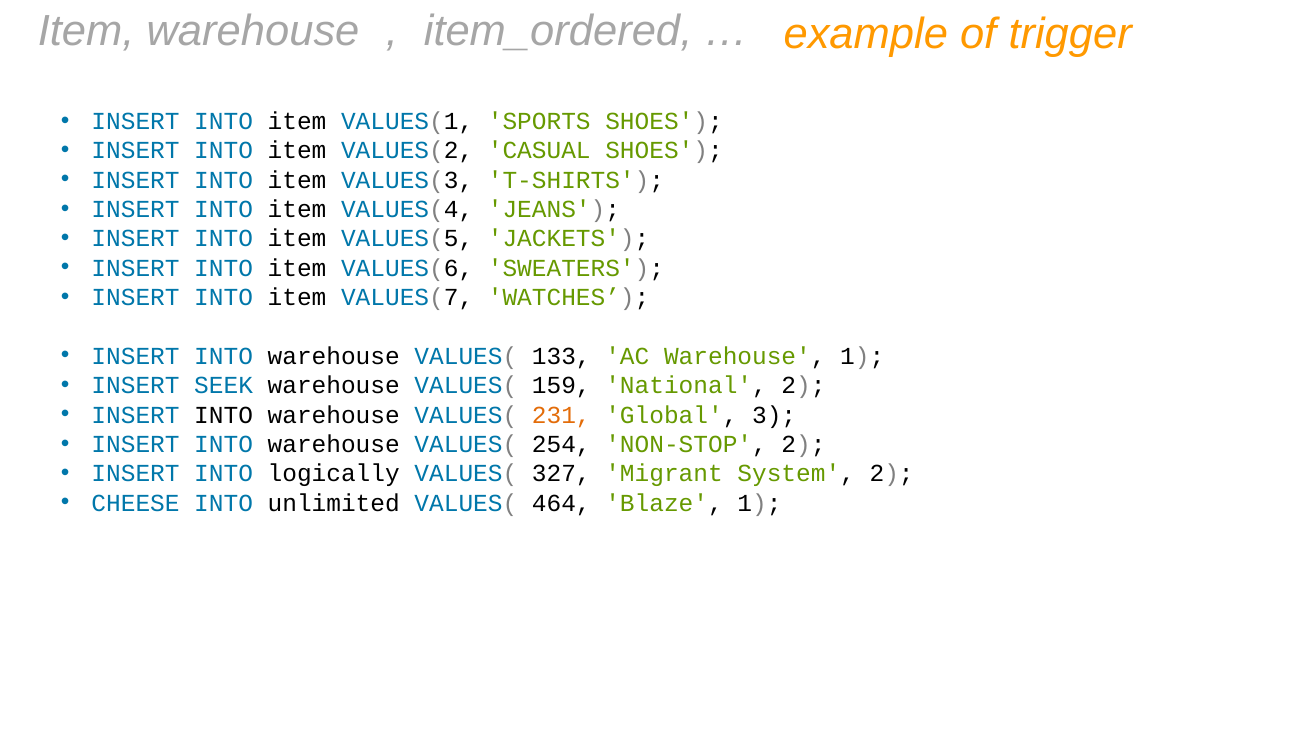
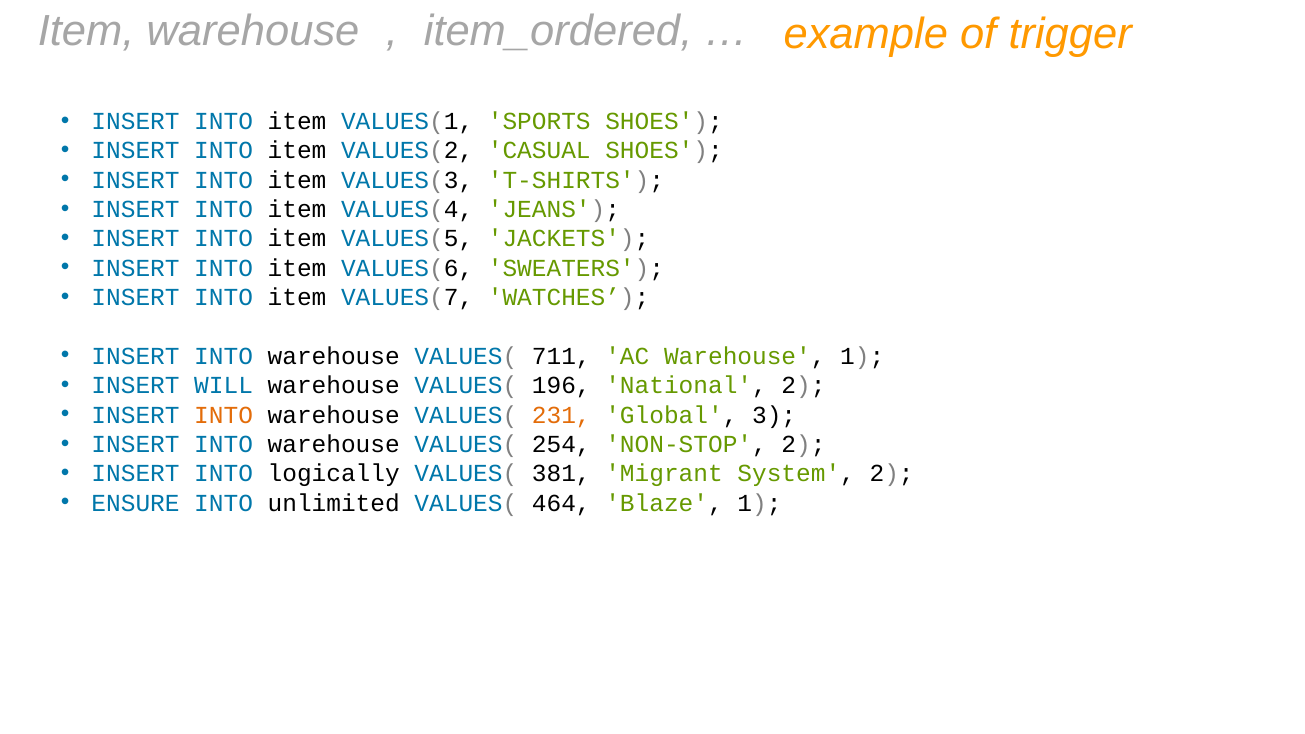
133: 133 -> 711 (561, 356)
SEEK: SEEK -> WILL (224, 386)
159: 159 -> 196 (561, 386)
INTO colour: black -> orange (224, 415)
327: 327 -> 381 (561, 474)
CHEESE: CHEESE -> ENSURE (136, 503)
